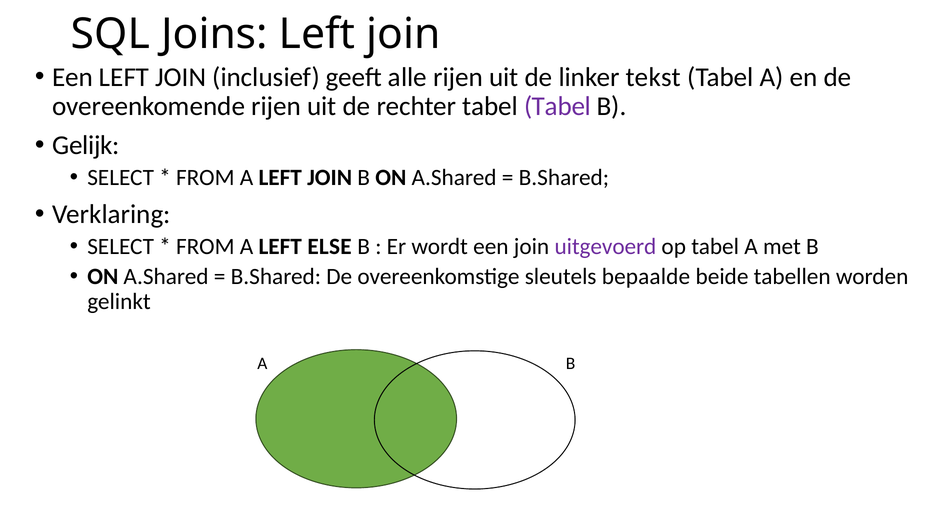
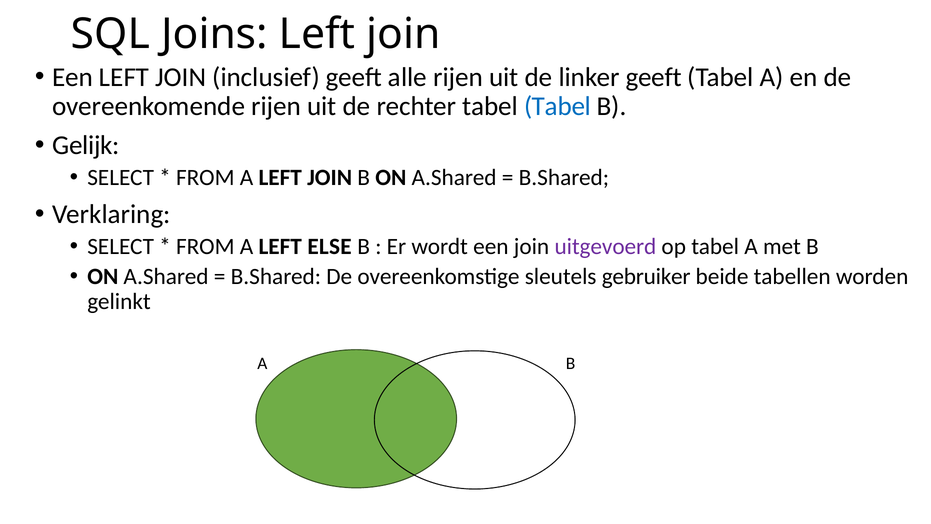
linker tekst: tekst -> geeft (654, 77)
Tabel colour: purple -> blue (558, 106)
bepaalde: bepaalde -> gebruiker (646, 276)
